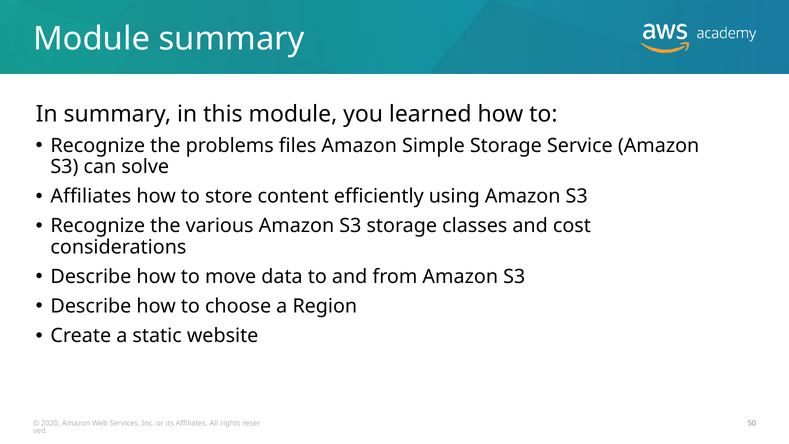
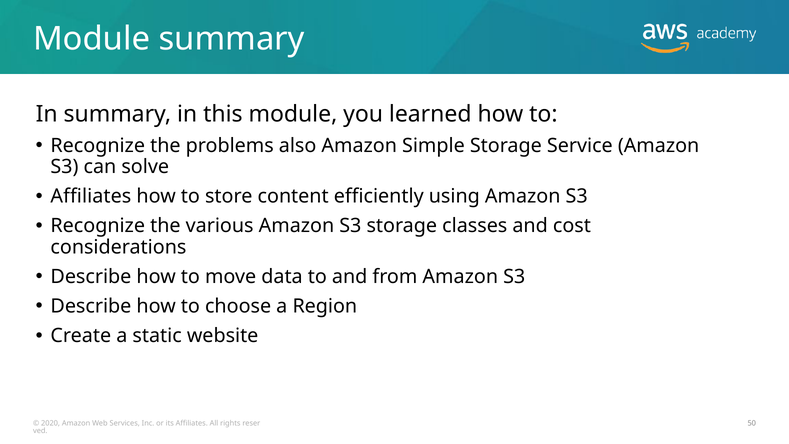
files: files -> also (298, 145)
